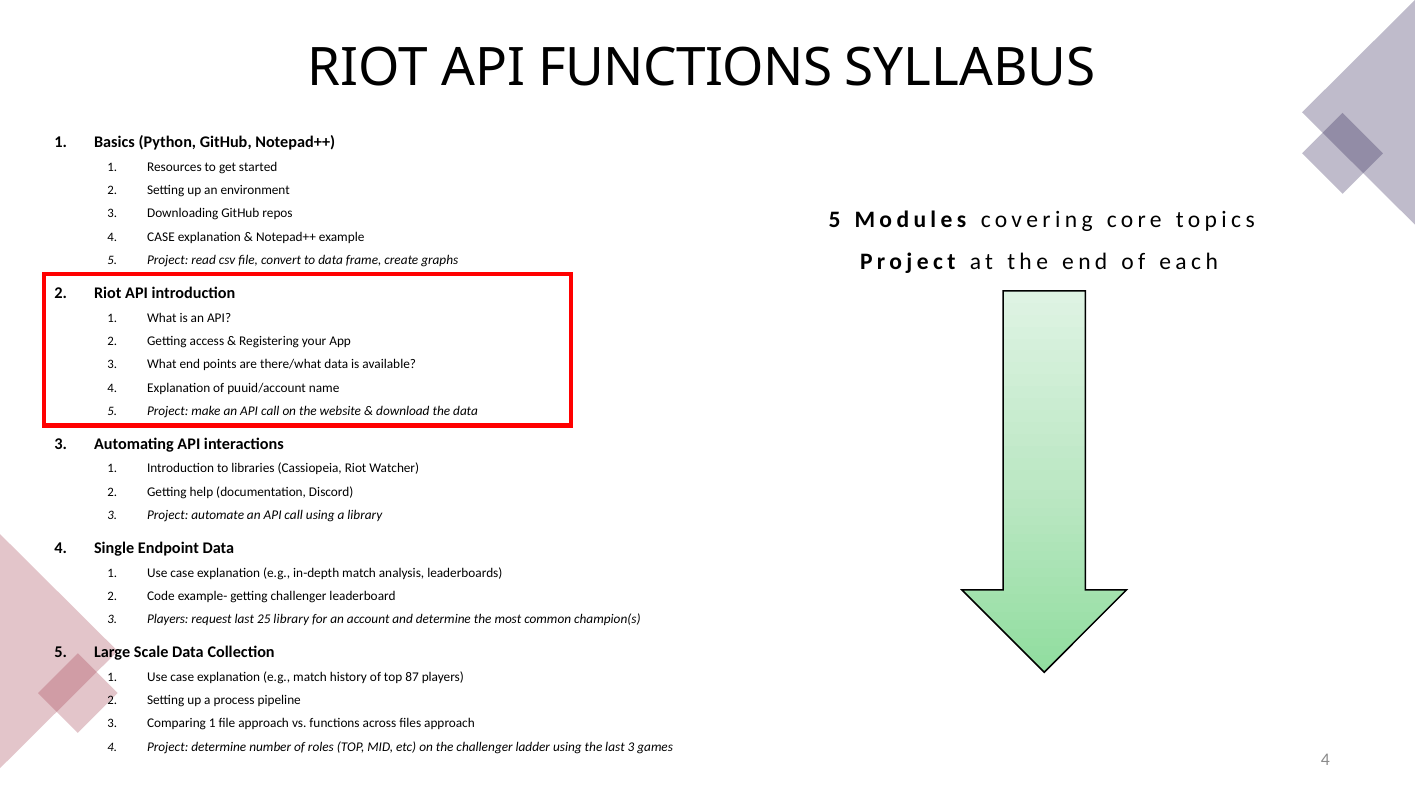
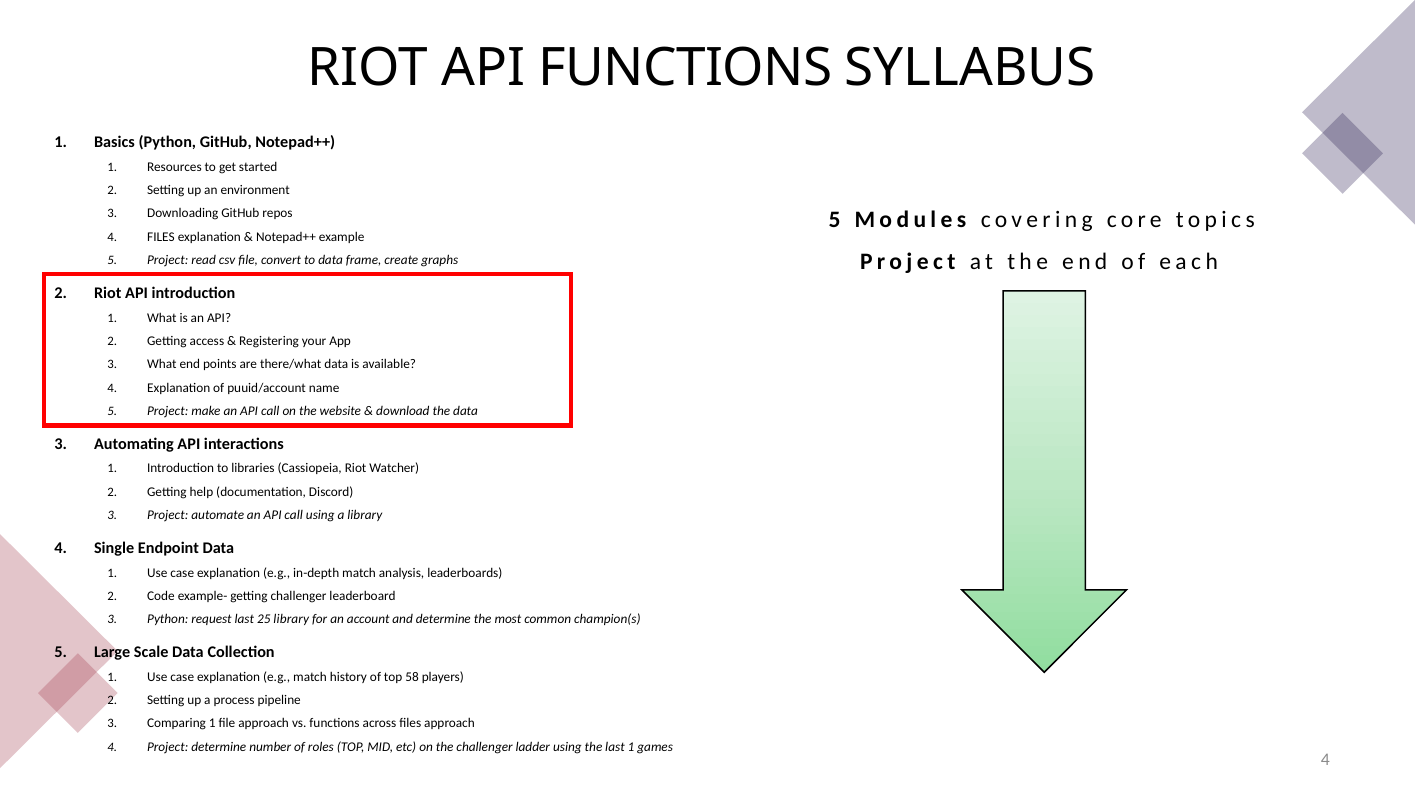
4 CASE: CASE -> FILES (161, 237)
Players: Players -> Python (168, 619)
87: 87 -> 58 (412, 677)
last 3: 3 -> 1 (631, 747)
